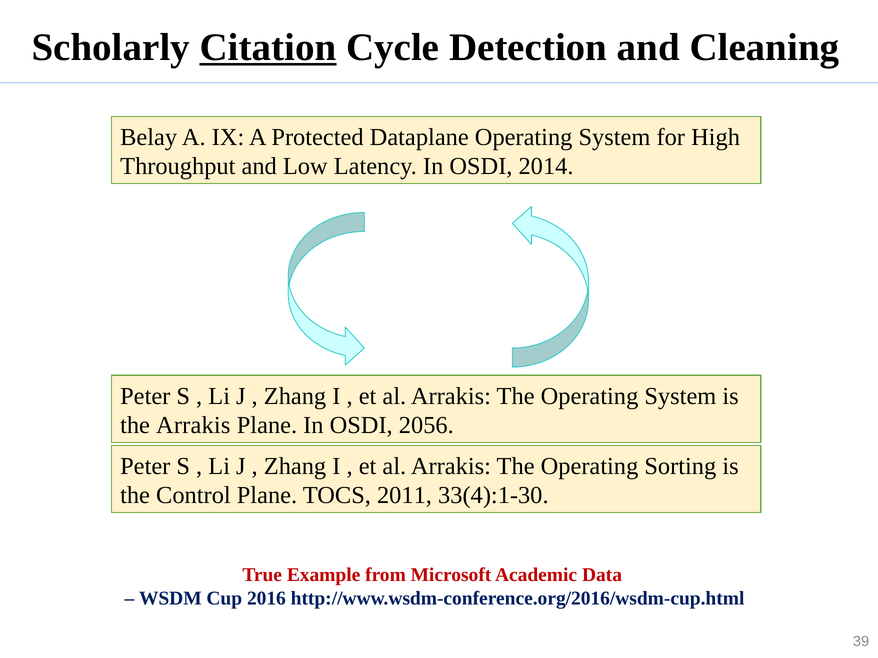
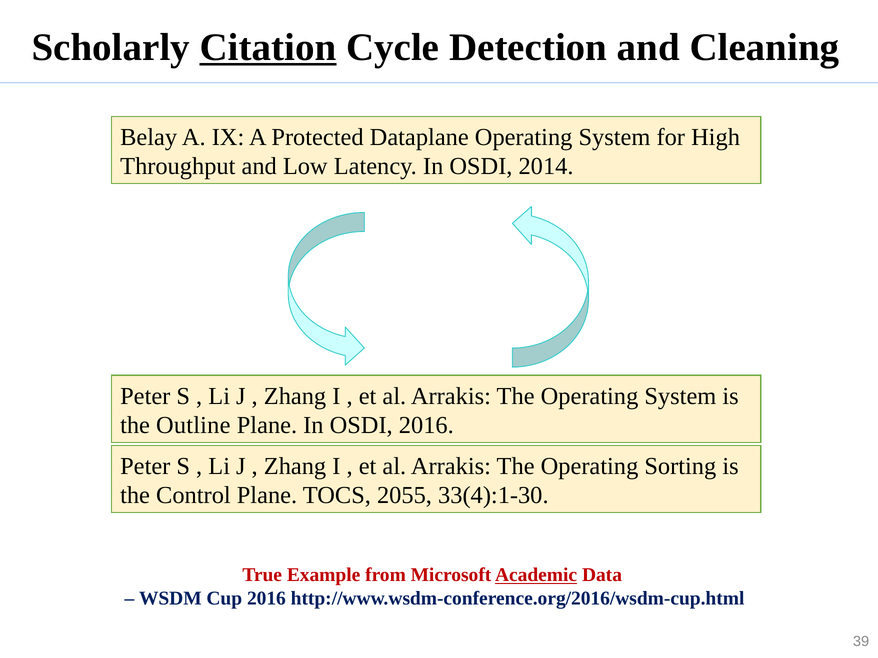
the Arrakis: Arrakis -> Outline (193, 426)
OSDI 2056: 2056 -> 2016 (426, 426)
2011: 2011 -> 2055 (404, 496)
Academic underline: none -> present (536, 576)
